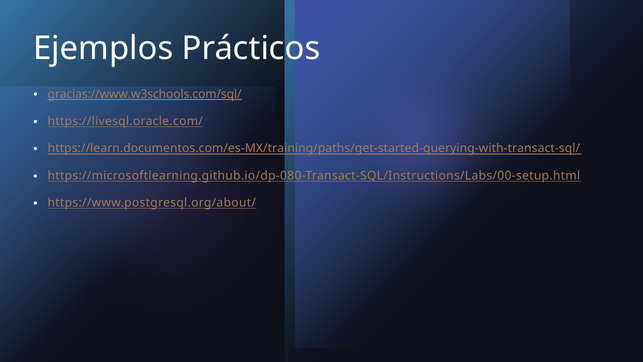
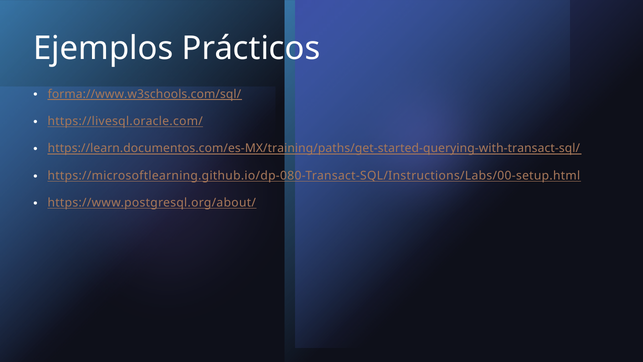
gracias://www.w3schools.com/sql/: gracias://www.w3schools.com/sql/ -> forma://www.w3schools.com/sql/ (144, 94)
